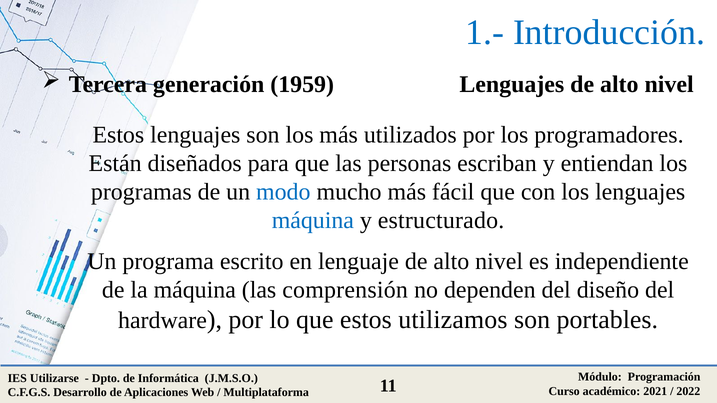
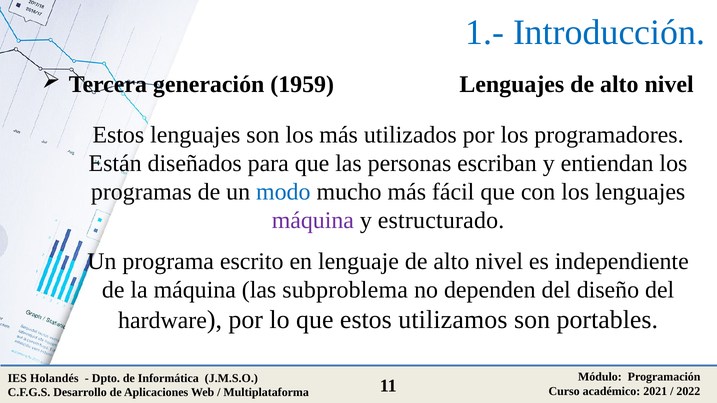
máquina colour: blue -> purple (313, 221)
comprensión: comprensión -> subproblema (345, 290)
Utilizarse: Utilizarse -> Holandés (54, 378)
